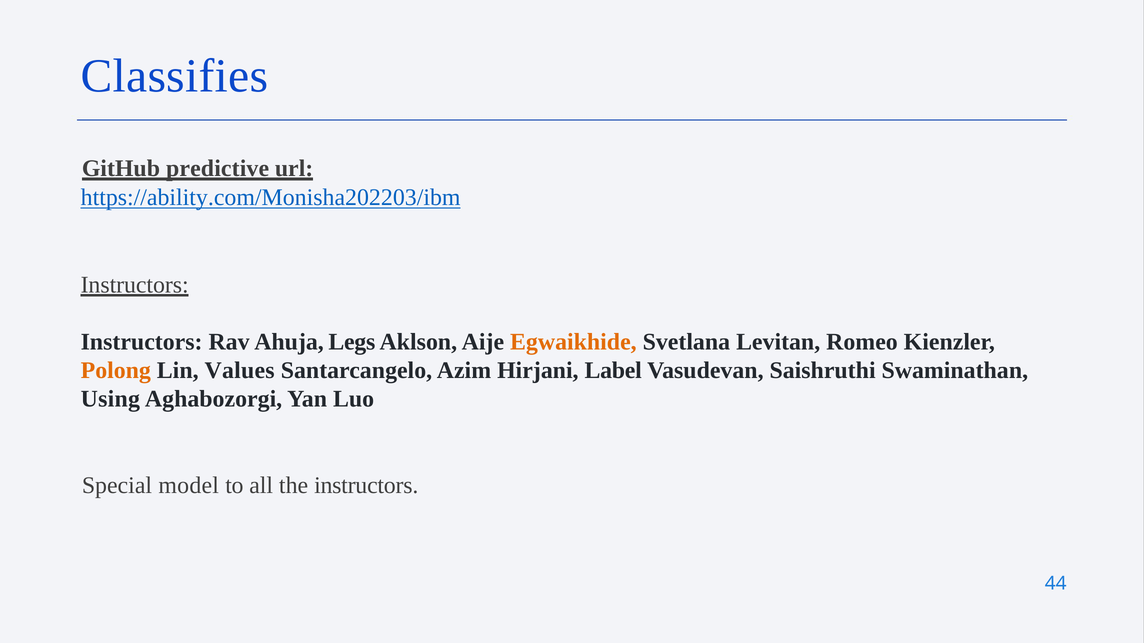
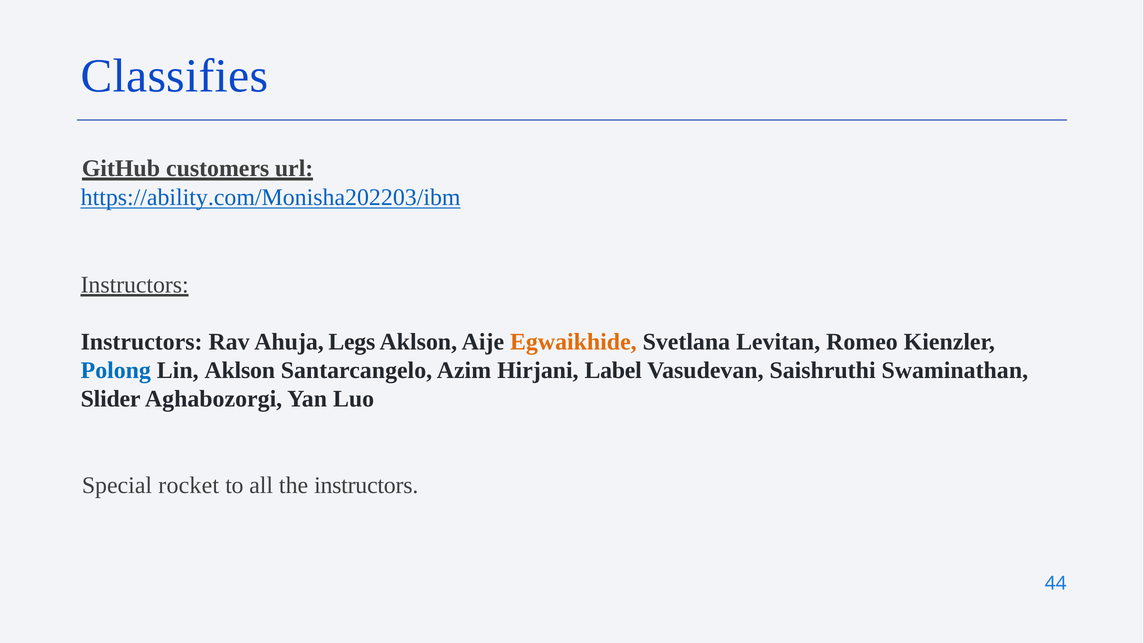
predictive: predictive -> customers (218, 169)
Polong colour: orange -> blue (116, 371)
Lin Values: Values -> Aklson (240, 371)
Using: Using -> Slider (111, 399)
model: model -> rocket (189, 486)
